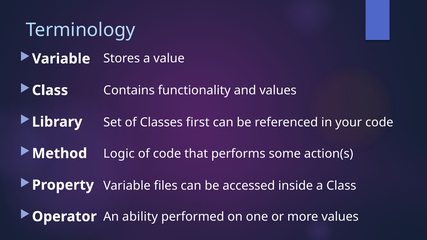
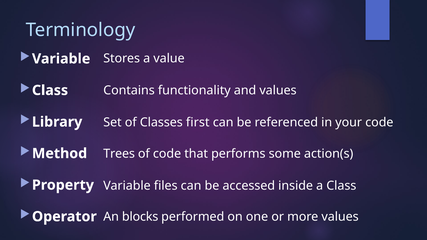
Logic: Logic -> Trees (119, 154)
ability: ability -> blocks (140, 217)
